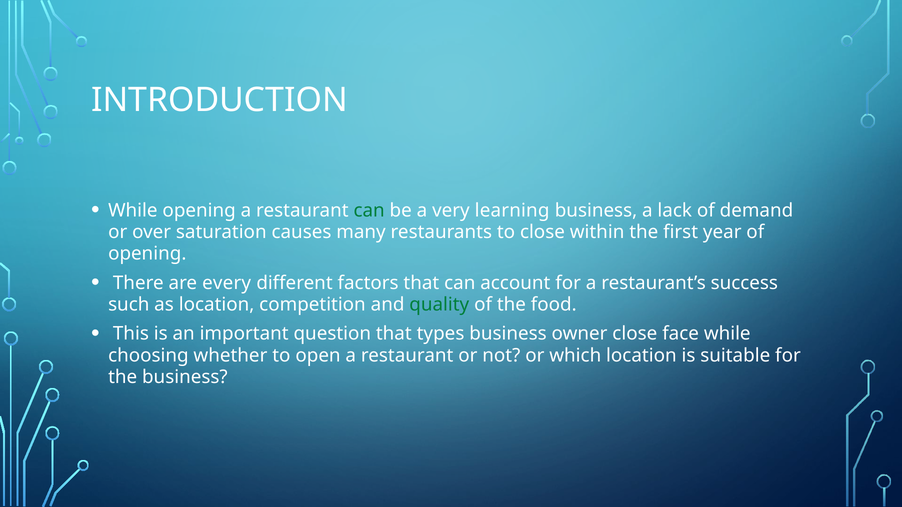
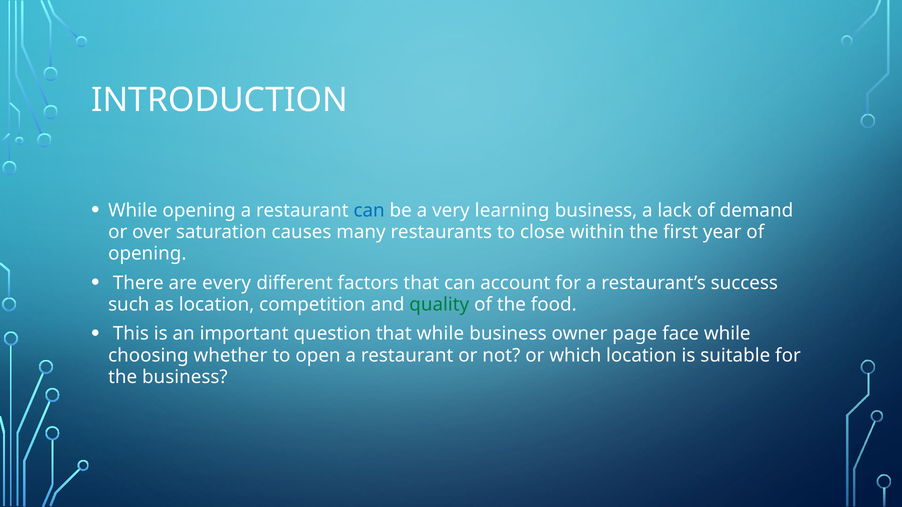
can colour: green -> blue (369, 211)
that types: types -> while (440, 334)
owner close: close -> page (635, 334)
